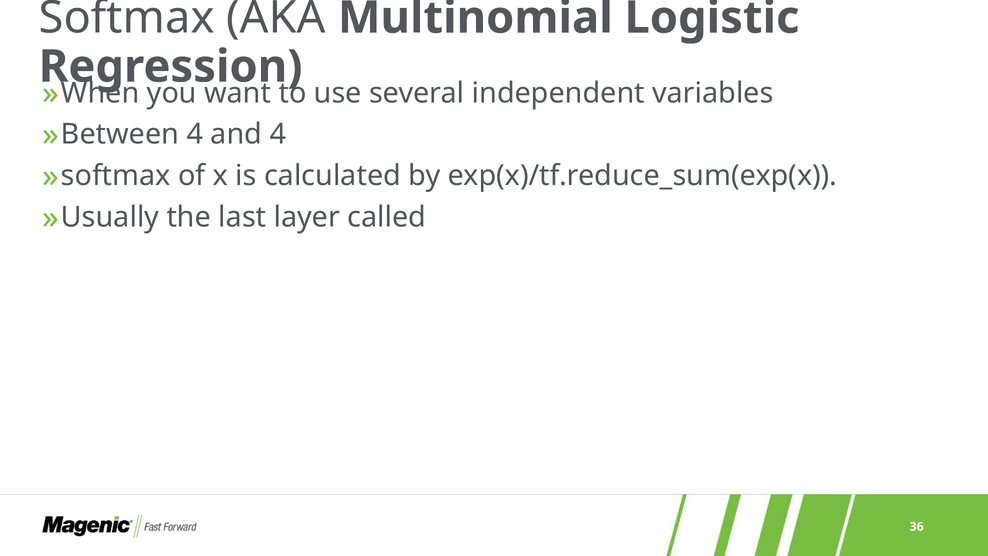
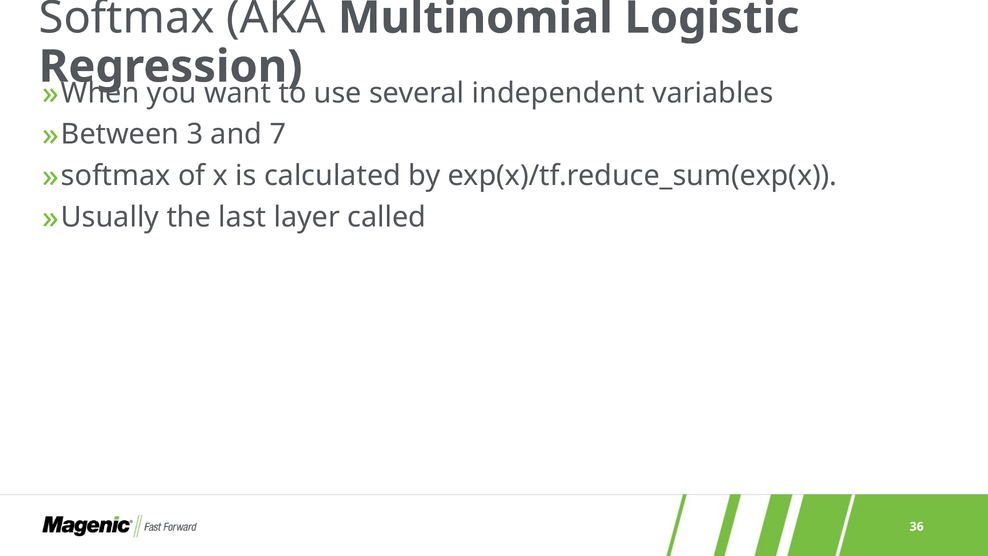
4: 4 -> 3 (195, 134)
and 4: 4 -> 7 (278, 134)
